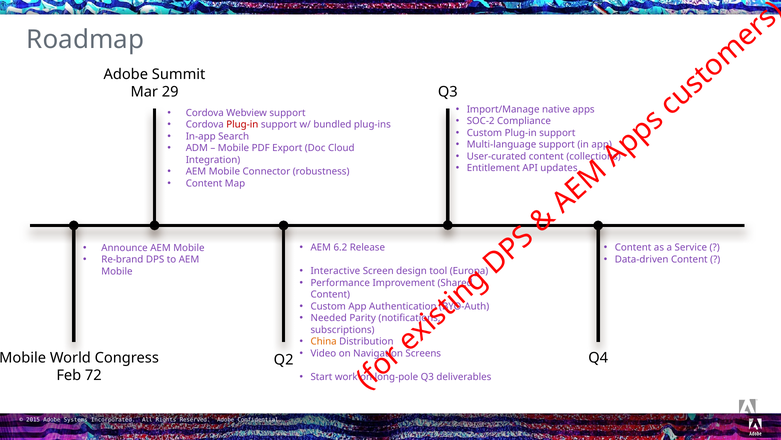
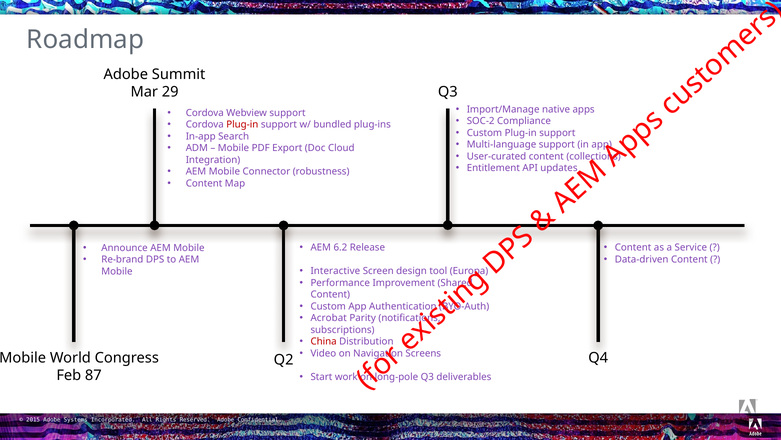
Needed: Needed -> Acrobat (329, 318)
China colour: orange -> red (324, 341)
72: 72 -> 87 (93, 375)
